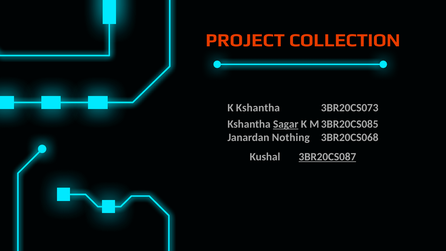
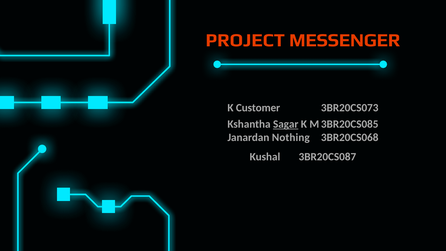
COLLECTION: COLLECTION -> MESSENGER (345, 40)
K Kshantha: Kshantha -> Customer (258, 108)
3BR20CS087 underline: present -> none (327, 157)
